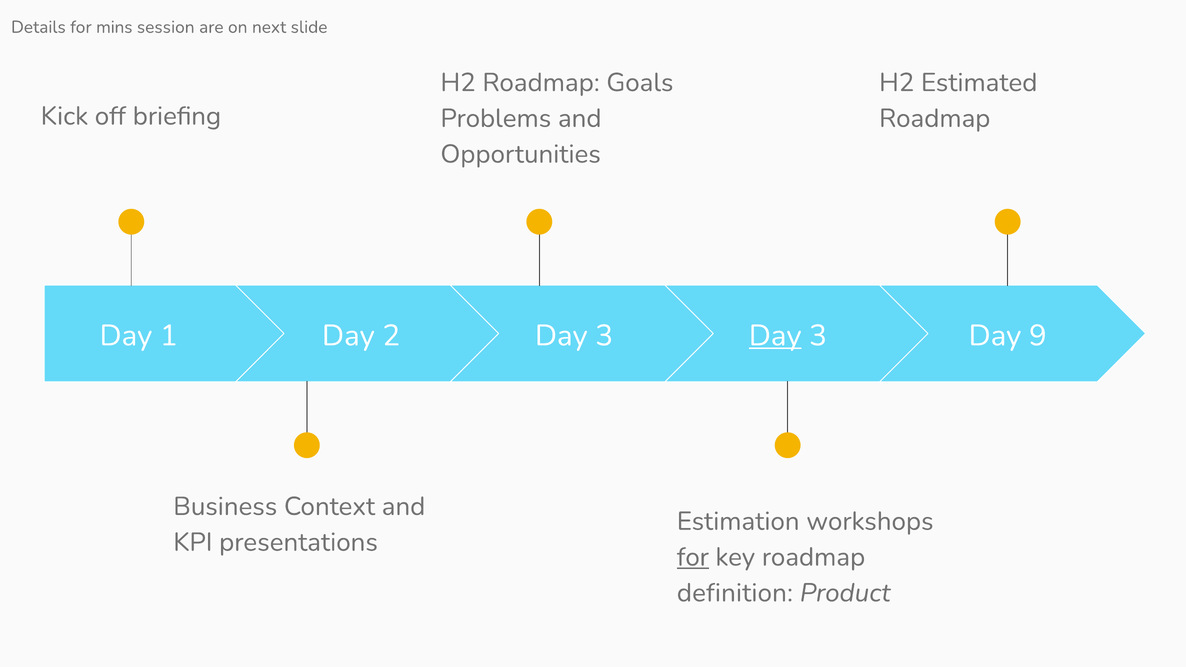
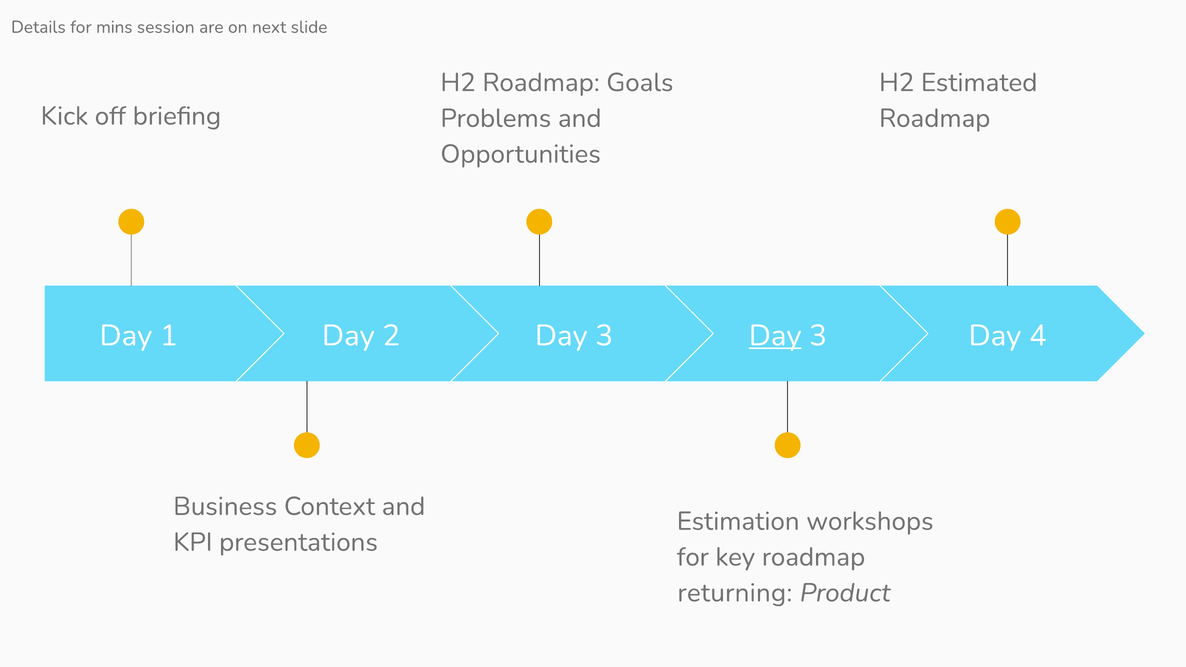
9: 9 -> 4 (1038, 336)
for underline: present -> none (693, 557)
definition: definition -> returning (735, 593)
